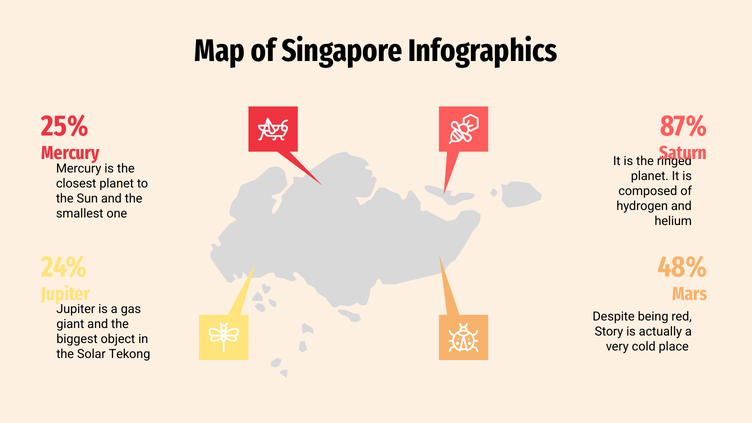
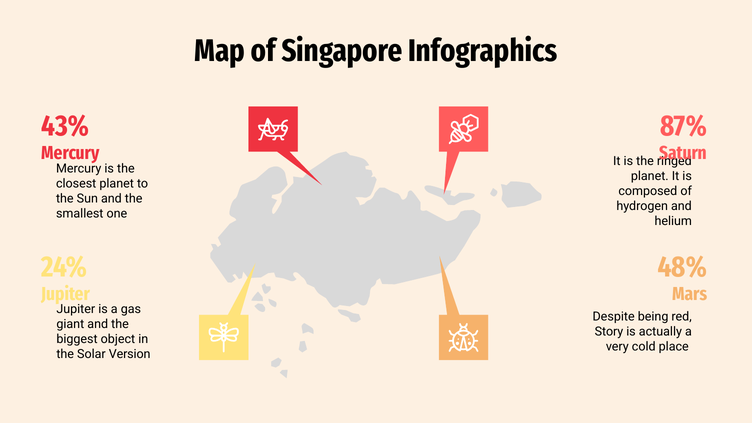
25%: 25% -> 43% (65, 126)
Tekong: Tekong -> Version (130, 354)
